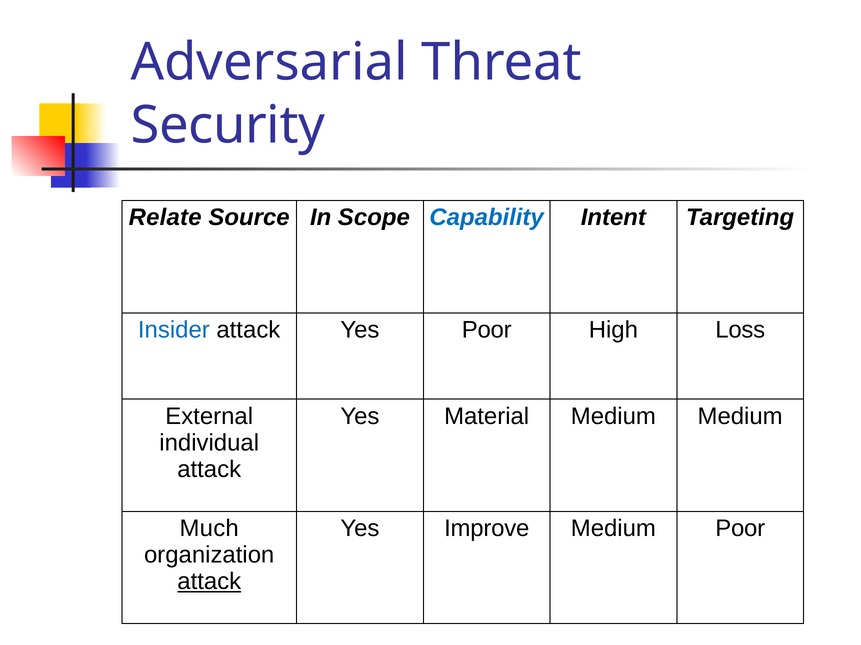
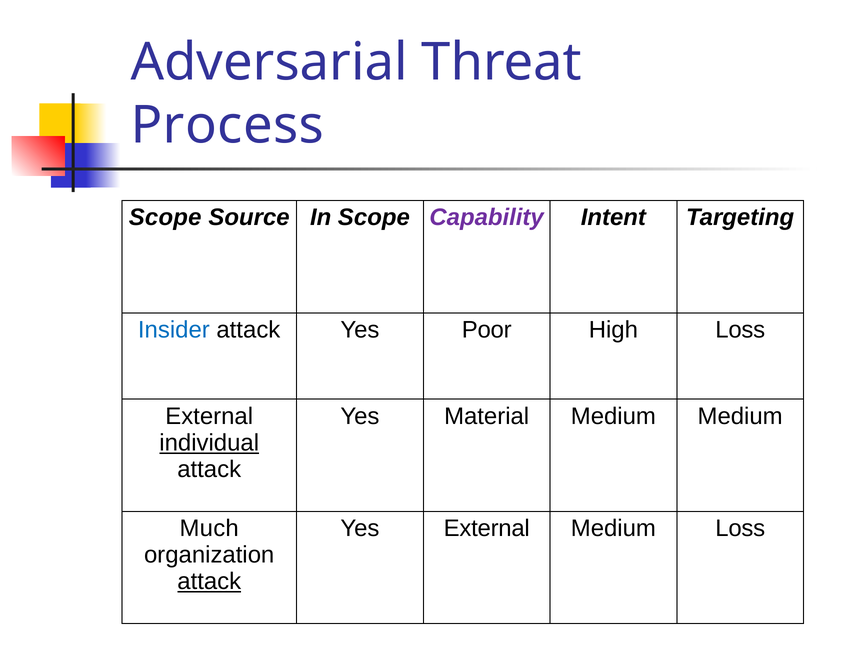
Security: Security -> Process (227, 126)
Relate: Relate -> Scope (165, 218)
Capability colour: blue -> purple (487, 218)
individual underline: none -> present (209, 443)
Yes Improve: Improve -> External (487, 529)
Medium Poor: Poor -> Loss (740, 529)
